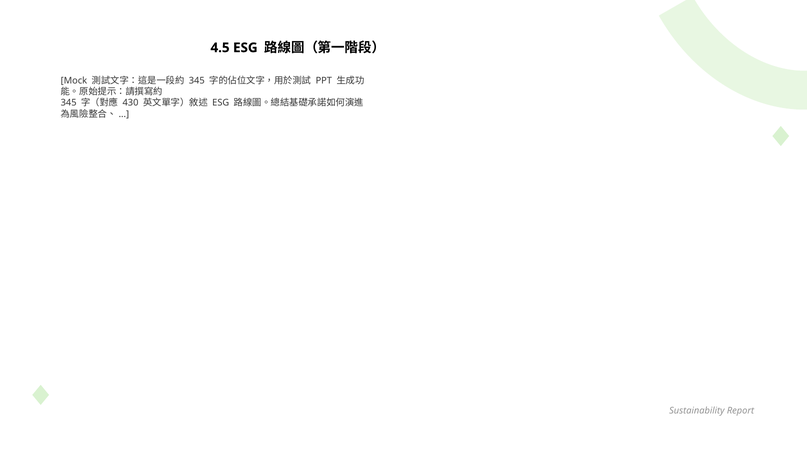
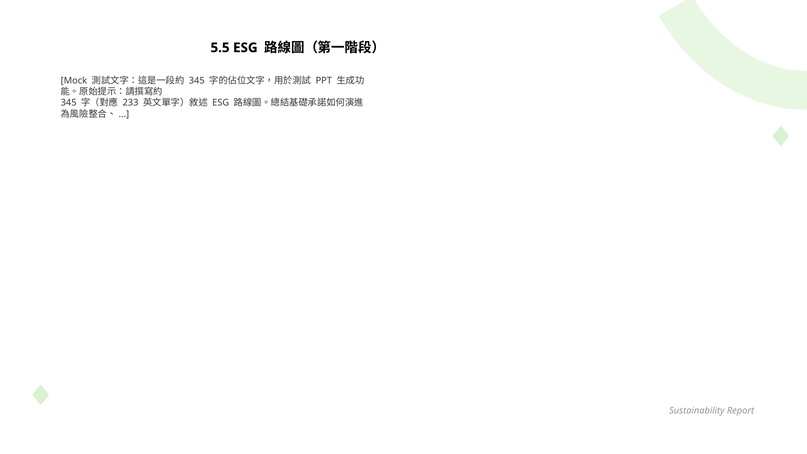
4.5: 4.5 -> 5.5 (220, 48)
430: 430 -> 233 (131, 103)
